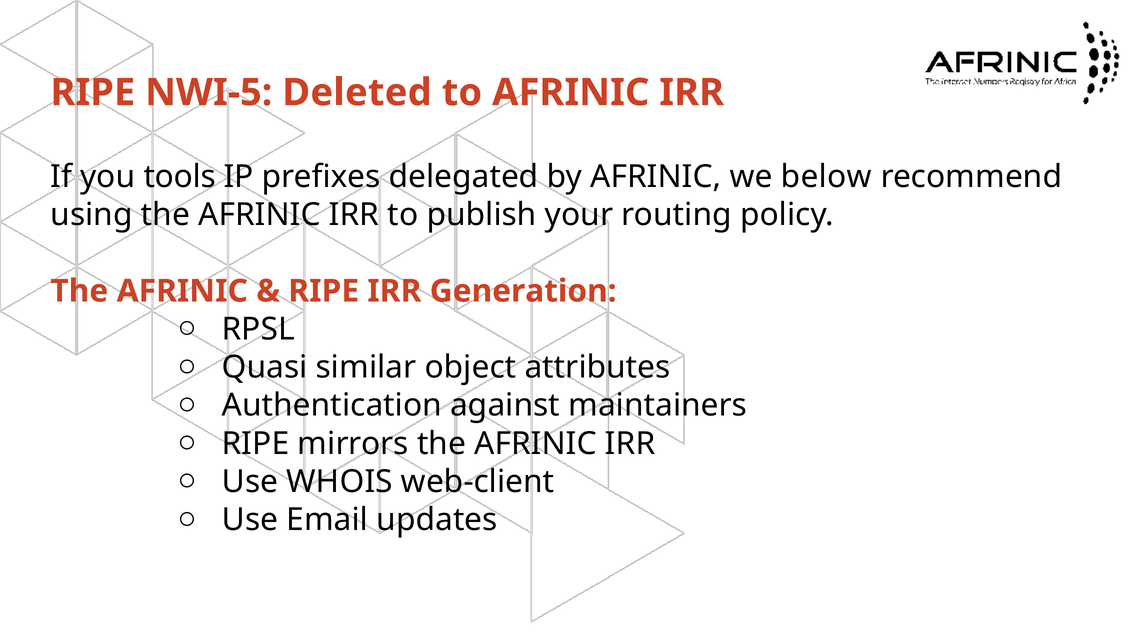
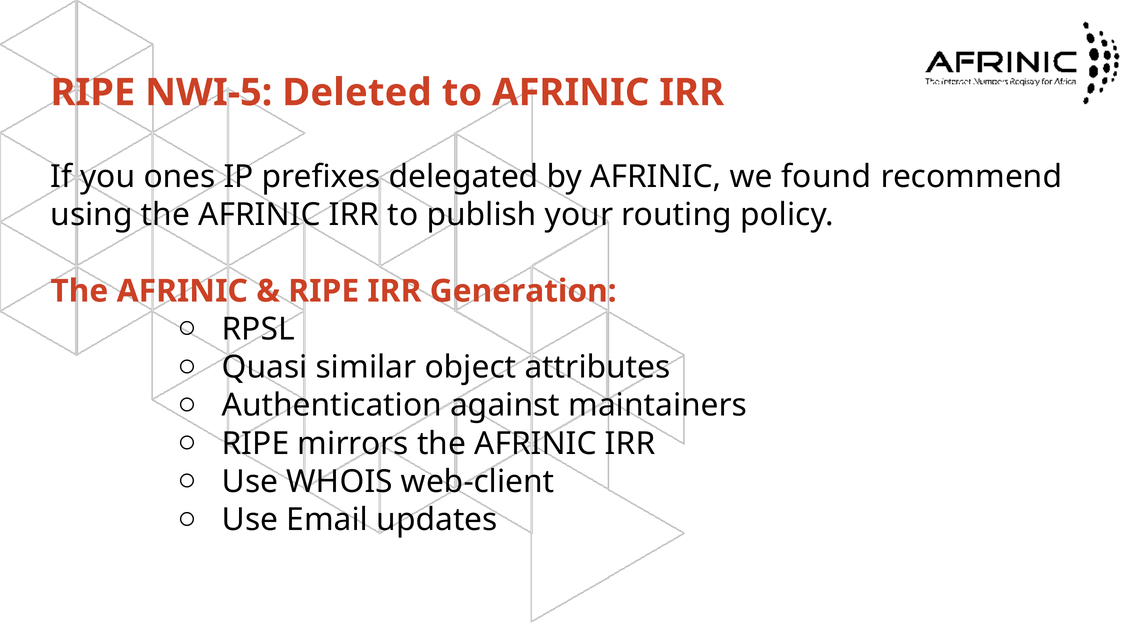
tools: tools -> ones (180, 177)
below: below -> found (826, 177)
